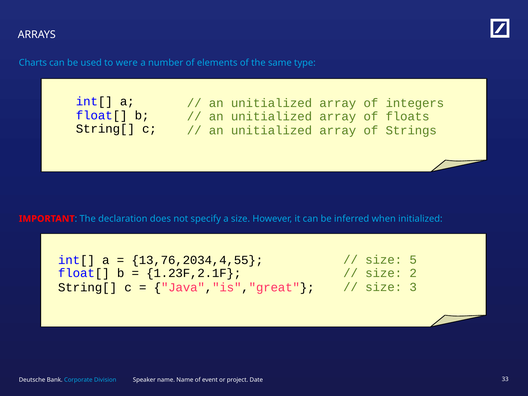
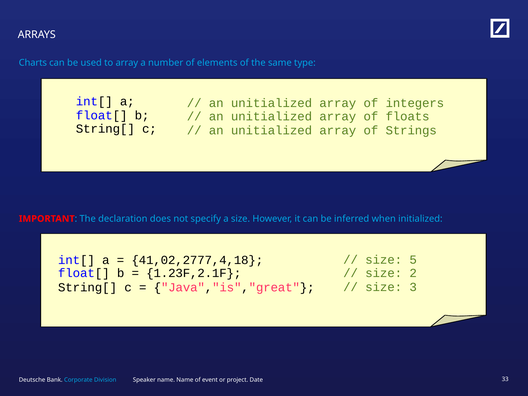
to were: were -> array (127, 63)
13,76,2034,4,55: 13,76,2034,4,55 -> 41,02,2777,4,18 (197, 260)
